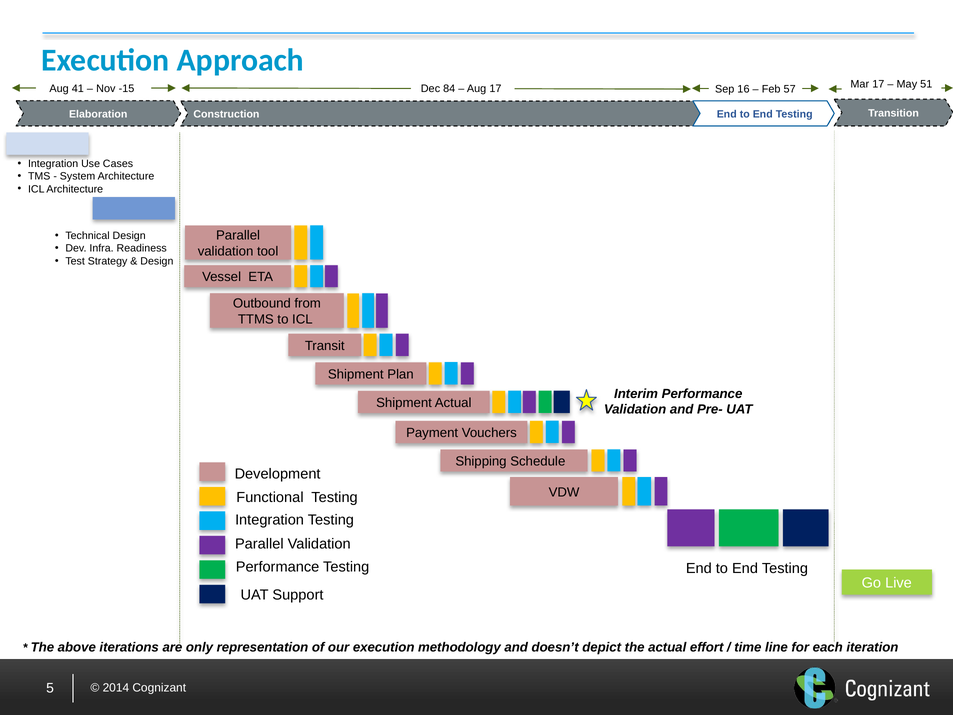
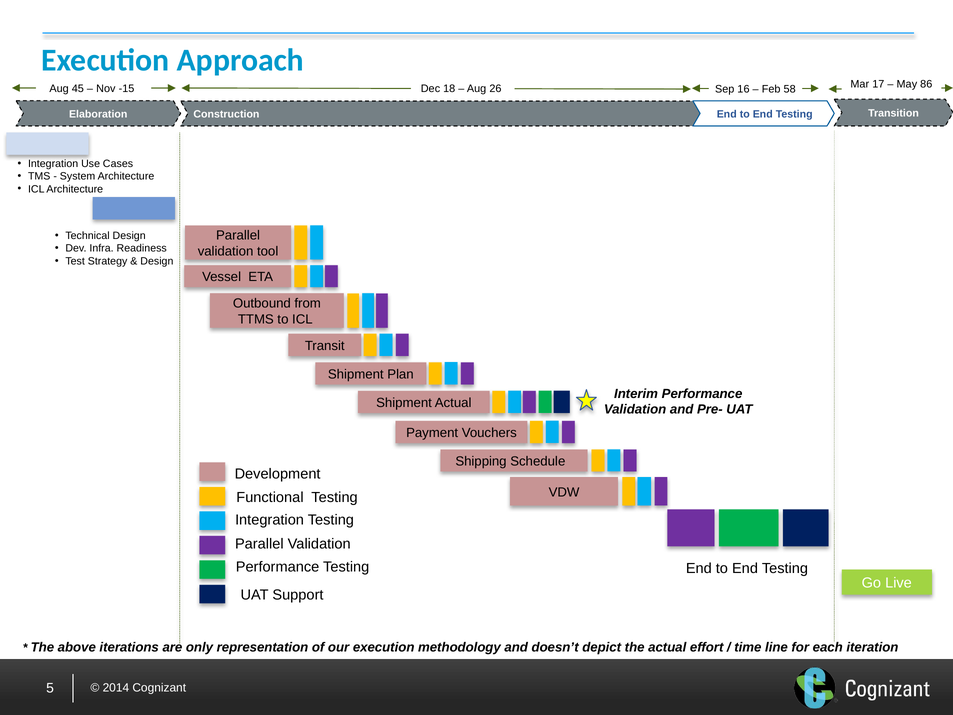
41: 41 -> 45 (78, 89)
84: 84 -> 18 (449, 89)
Aug 17: 17 -> 26 (495, 89)
57: 57 -> 58 (790, 89)
51: 51 -> 86 (926, 84)
